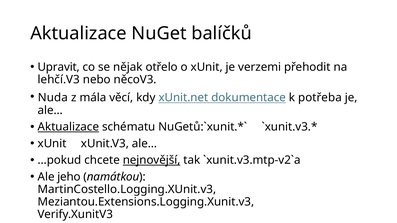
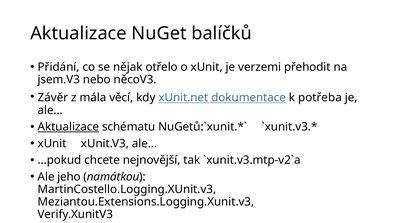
Upravit: Upravit -> Přidání (59, 67)
lehčí.V3: lehčí.V3 -> jsem.V3 (59, 80)
Nuda: Nuda -> Závěr (53, 98)
nejnovější underline: present -> none (152, 160)
